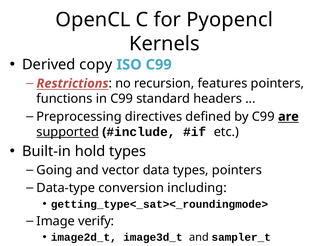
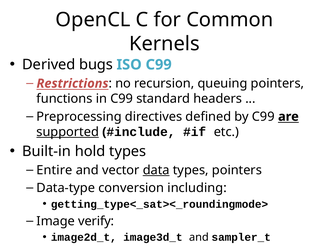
Pyopencl: Pyopencl -> Common (230, 20)
copy: copy -> bugs (96, 65)
features: features -> queuing (222, 84)
Going: Going -> Entire (54, 171)
data underline: none -> present (156, 171)
